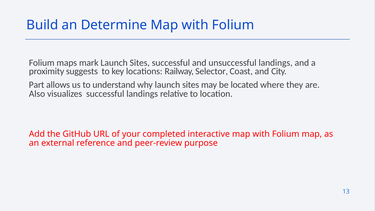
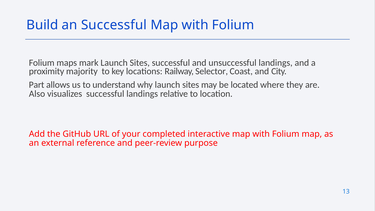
an Determine: Determine -> Successful (114, 25)
suggests: suggests -> majority (82, 71)
